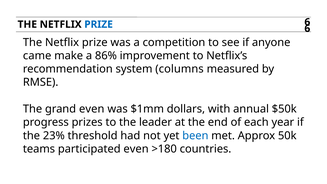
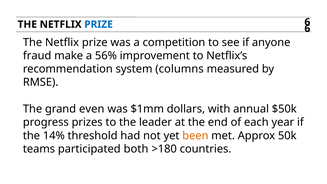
came: came -> fraud (37, 56)
86%: 86% -> 56% (106, 56)
23%: 23% -> 14% (54, 135)
been colour: blue -> orange (195, 135)
participated even: even -> both (136, 149)
